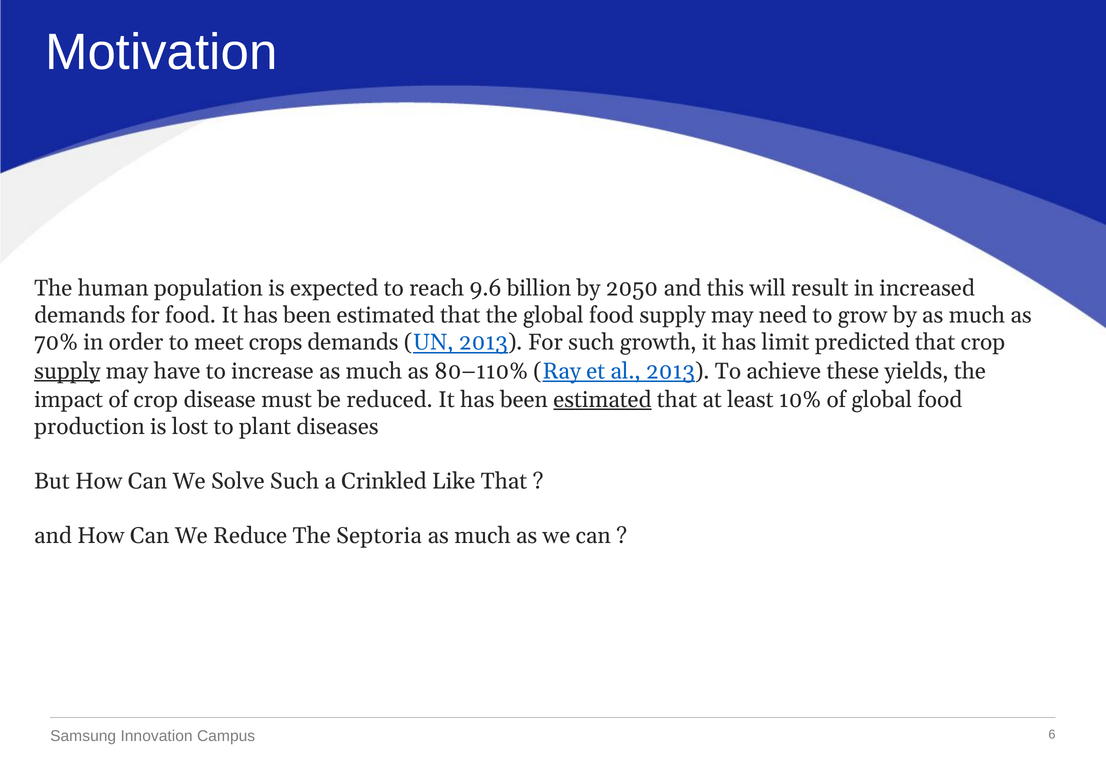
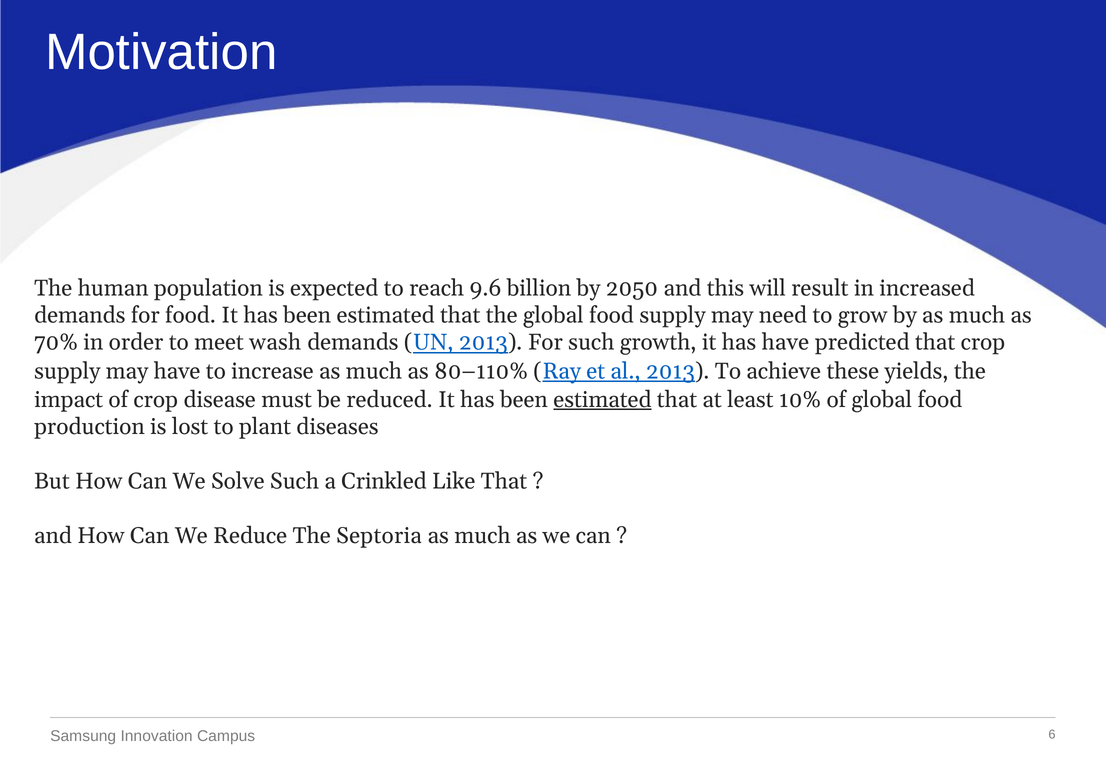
crops: crops -> wash (275, 342)
has limit: limit -> have (785, 342)
supply underline: present -> none (67, 371)
